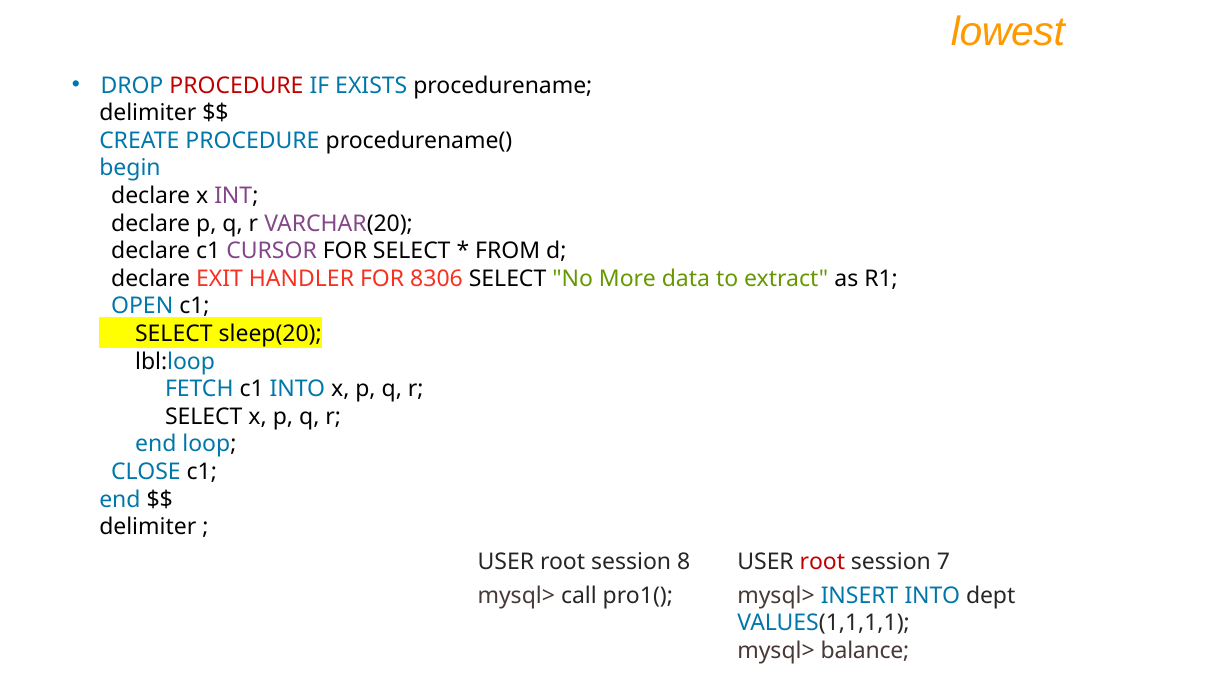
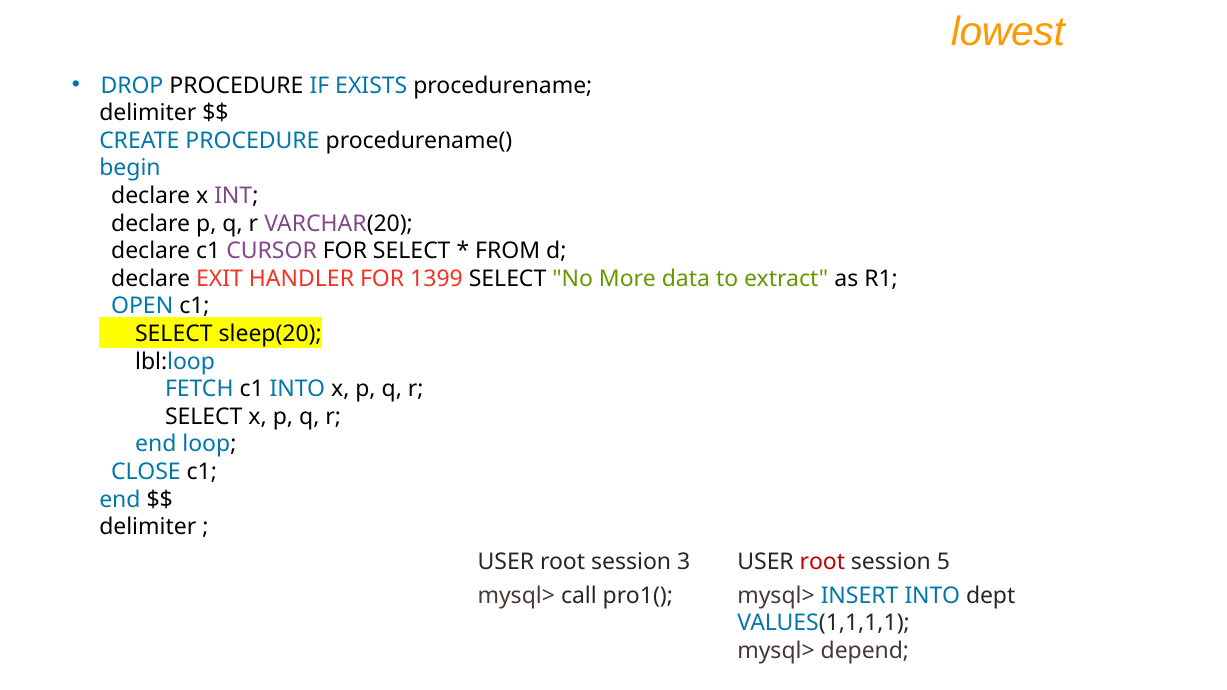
PROCEDURE colour: red -> black (236, 86)
8306: 8306 -> 1399 (437, 279)
8: 8 -> 3 (684, 562)
7: 7 -> 5 (943, 562)
balance: balance -> depend (865, 651)
